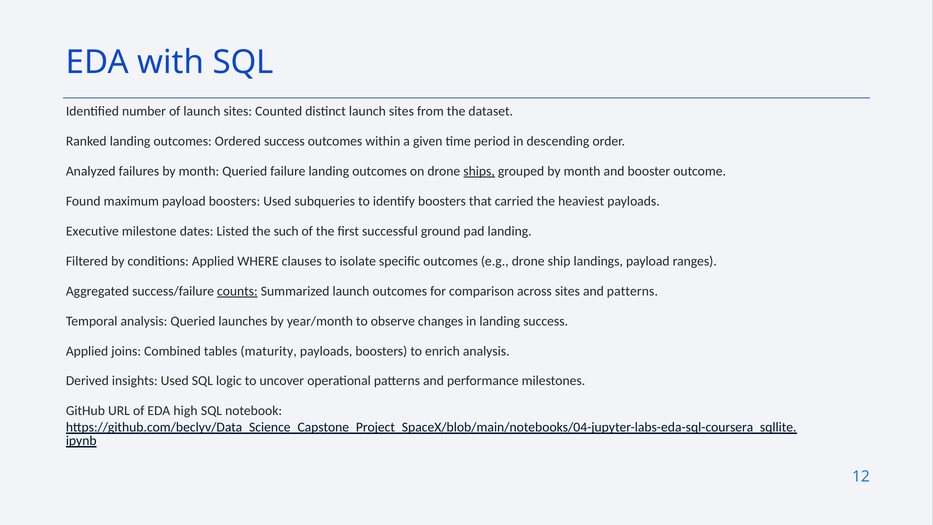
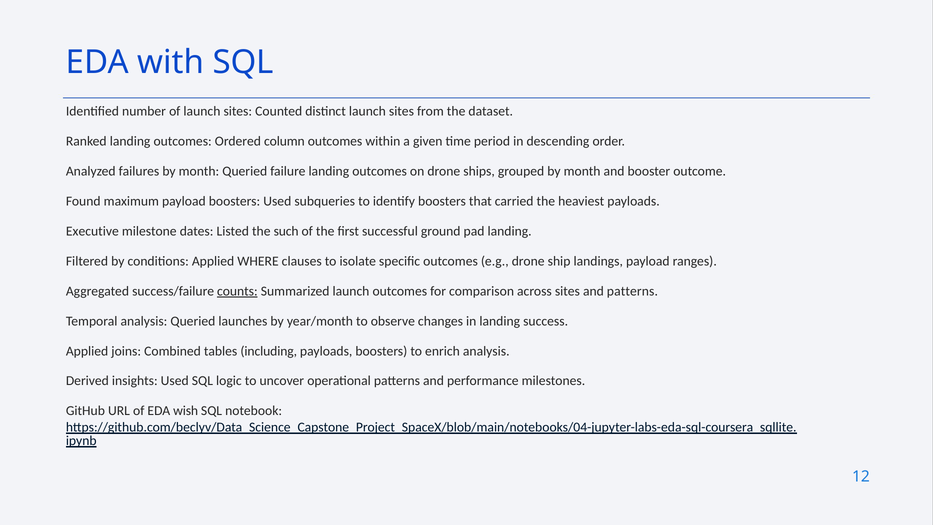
Ordered success: success -> column (284, 141)
ships underline: present -> none (479, 171)
maturity: maturity -> including (269, 351)
high: high -> wish (186, 411)
